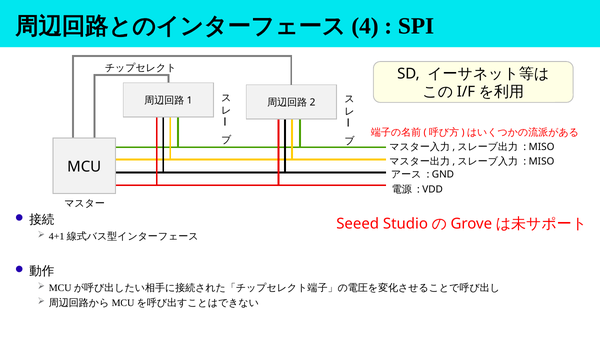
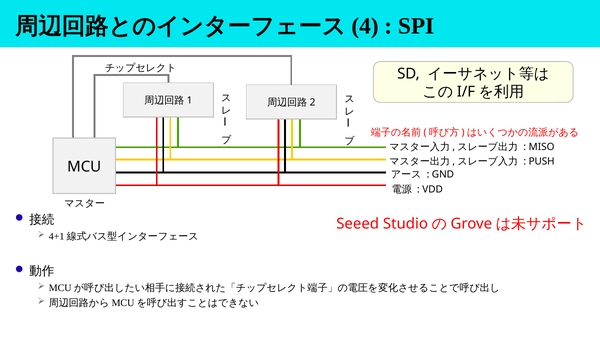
MISO: MISO -> PUSH (542, 162)
